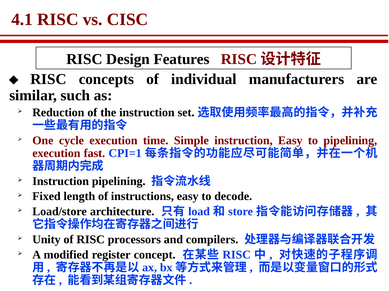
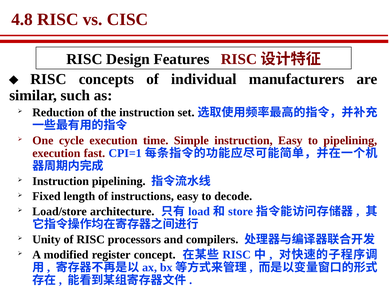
4.1: 4.1 -> 4.8 (22, 19)
